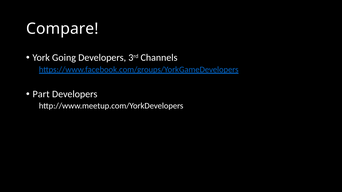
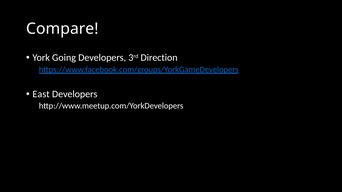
Channels: Channels -> Direction (159, 58)
Part: Part -> East (41, 94)
